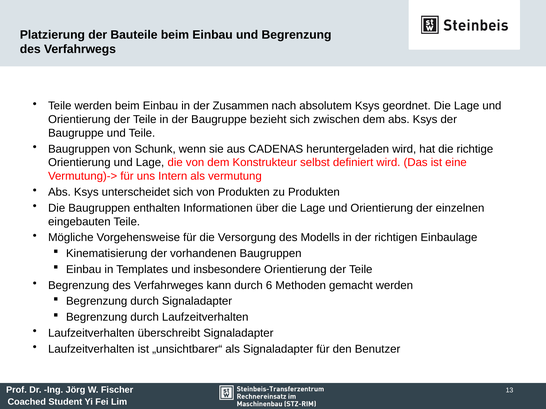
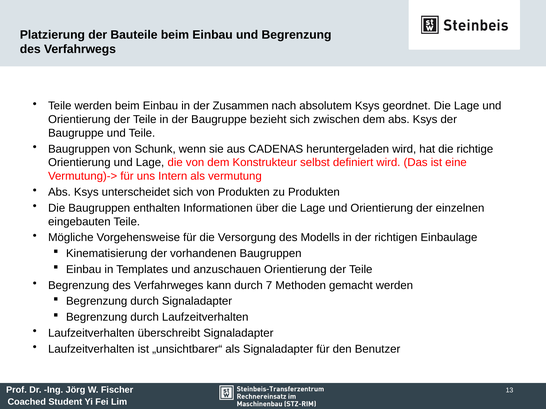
insbesondere: insbesondere -> anzuschauen (227, 270)
6: 6 -> 7 (269, 286)
